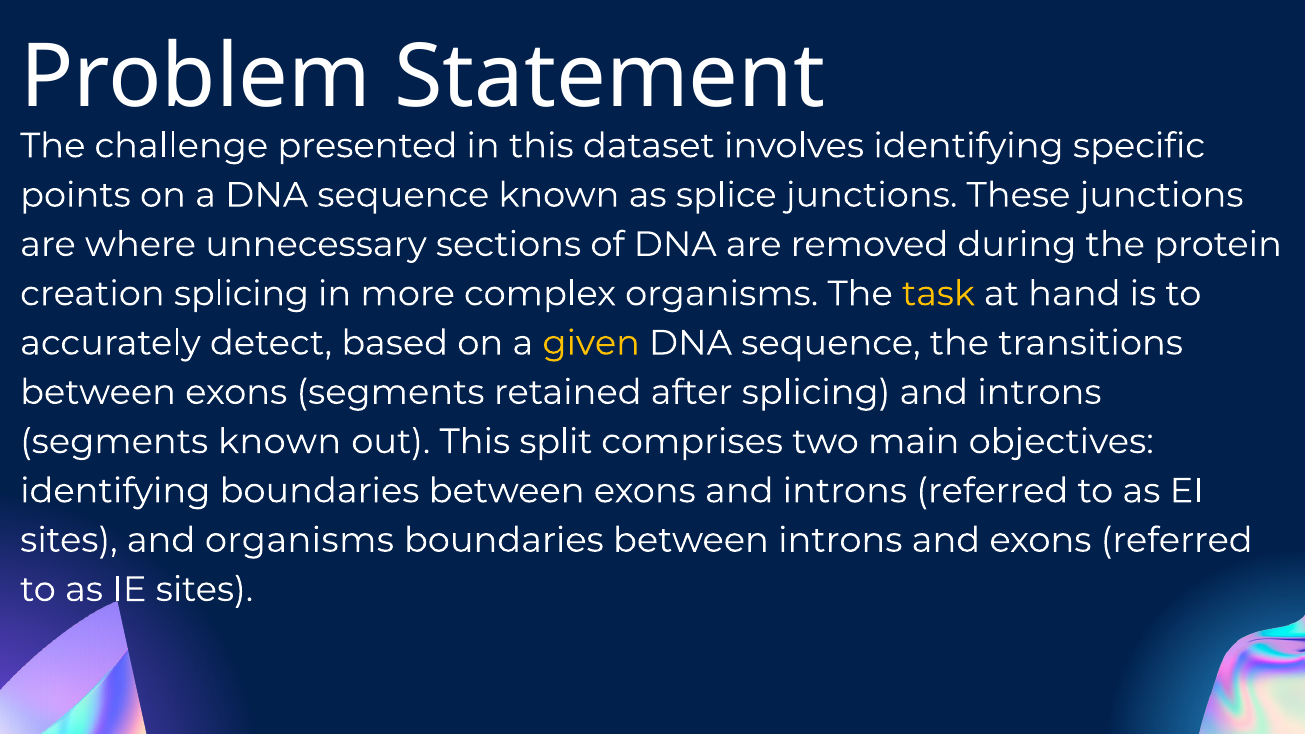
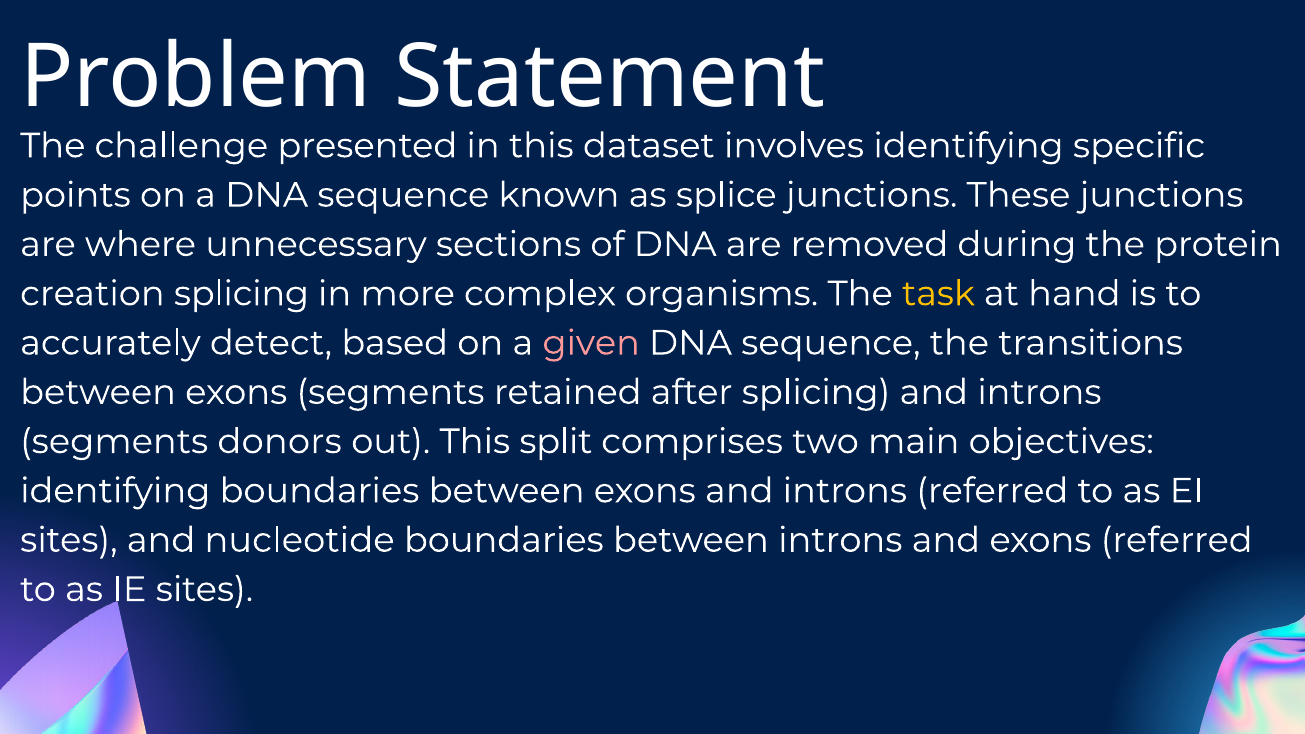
given colour: yellow -> pink (591, 343)
segments known: known -> donors (280, 442)
and organisms: organisms -> nucleotide (300, 540)
